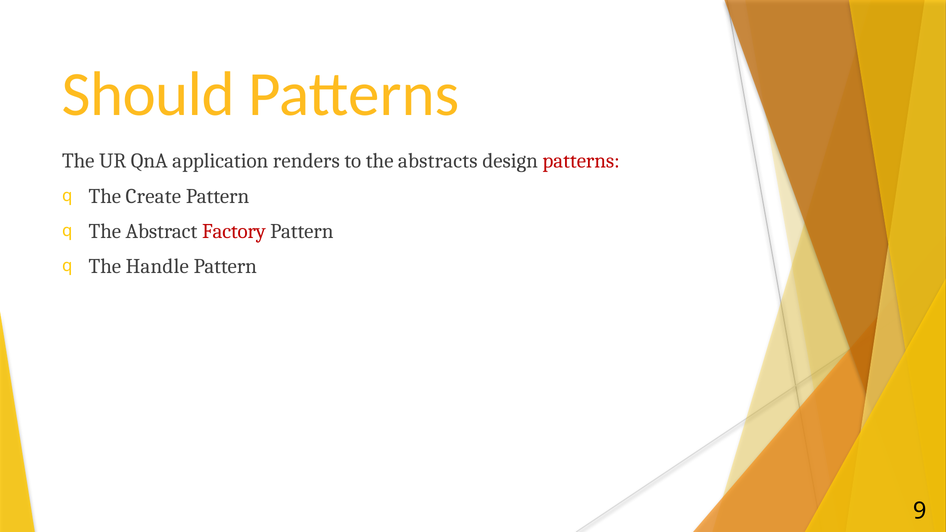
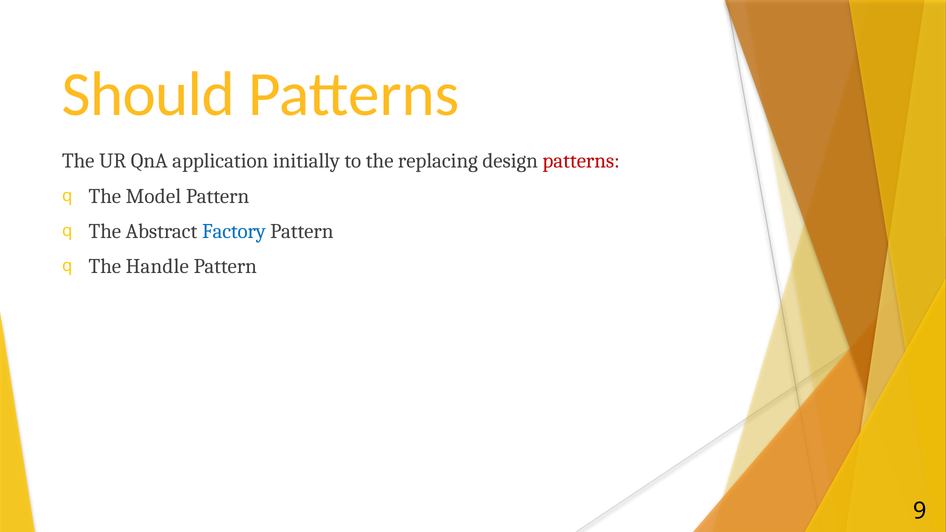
renders: renders -> initially (306, 161)
abstracts: abstracts -> replacing (438, 161)
Create: Create -> Model (153, 196)
Factory colour: red -> blue (234, 231)
